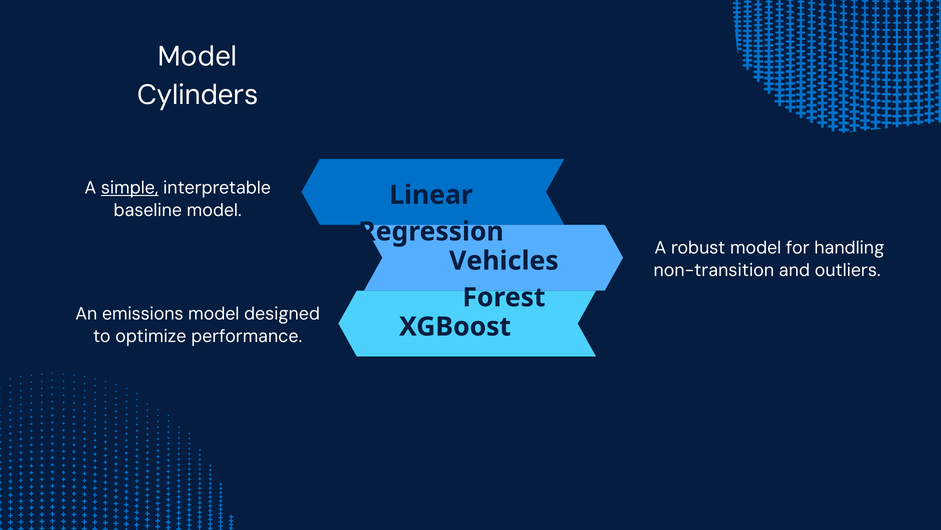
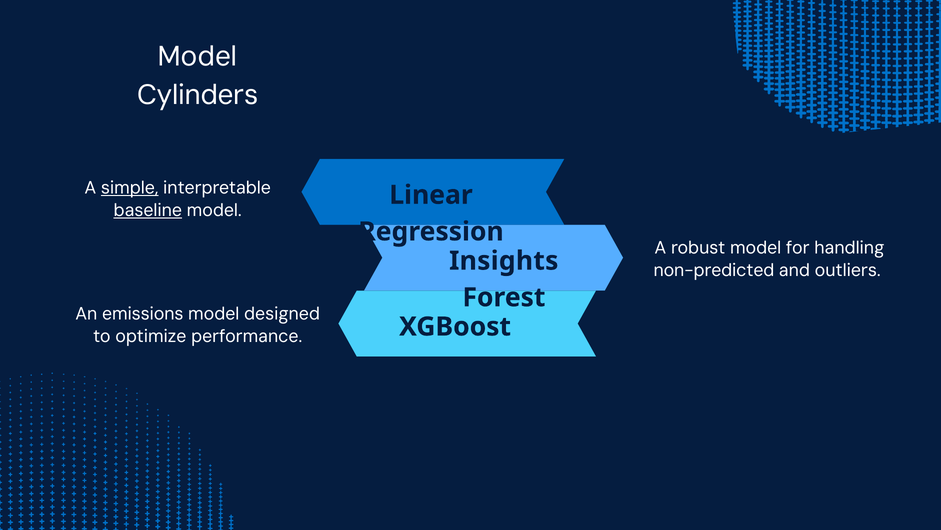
baseline underline: none -> present (148, 210)
Vehicles: Vehicles -> Insights (504, 261)
non-transition: non-transition -> non-predicted (714, 270)
